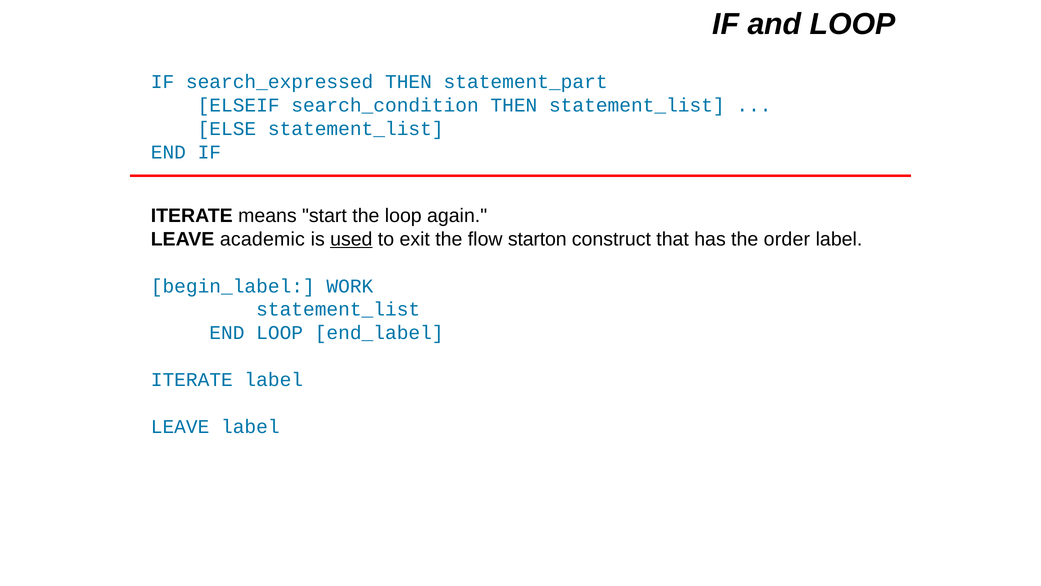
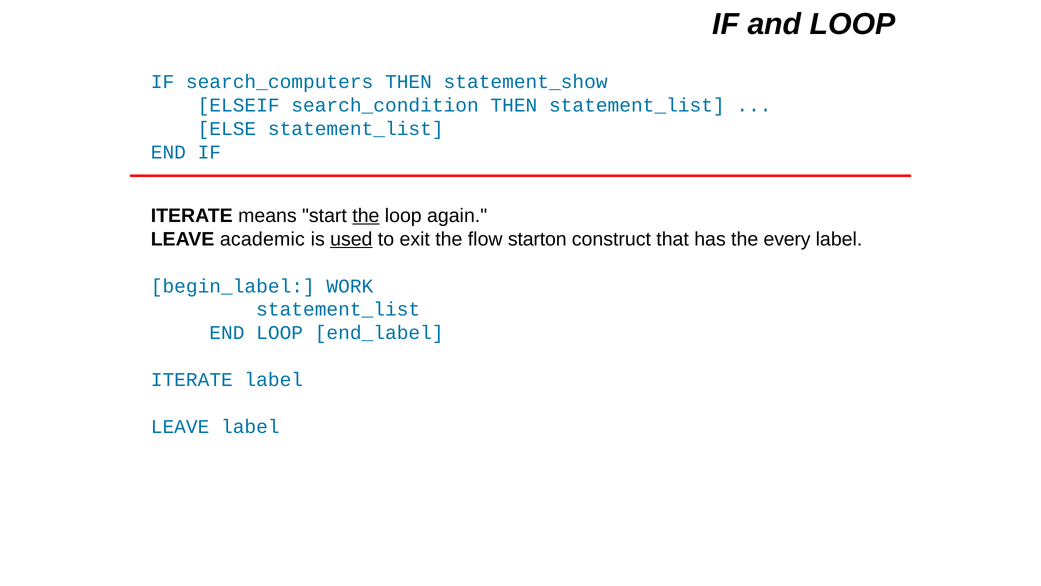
search_expressed: search_expressed -> search_computers (280, 82)
statement_part: statement_part -> statement_show (526, 82)
the underline: none -> present (366, 215)
order: order -> every (787, 239)
